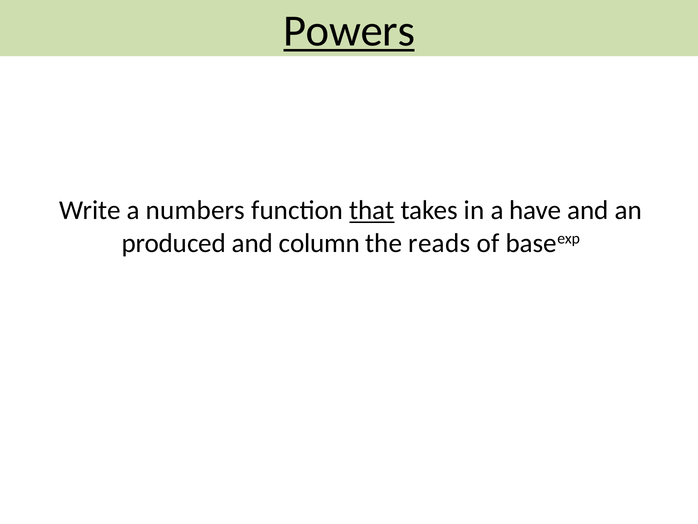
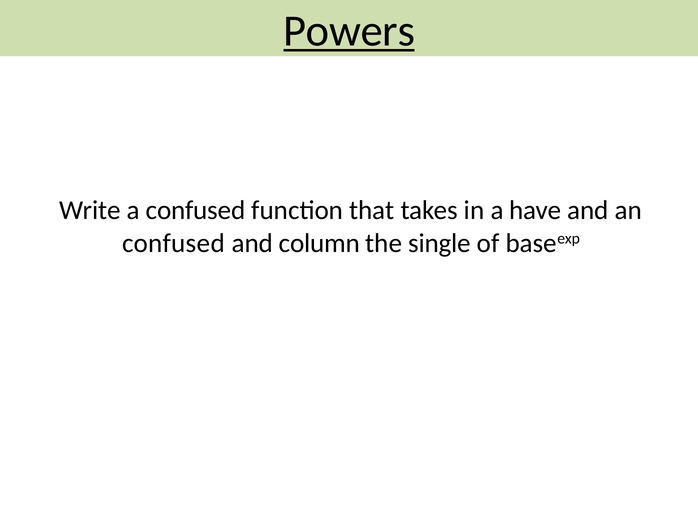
a numbers: numbers -> confused (196, 210)
that underline: present -> none (372, 210)
produced: produced -> confused (173, 243)
reads: reads -> single (440, 243)
